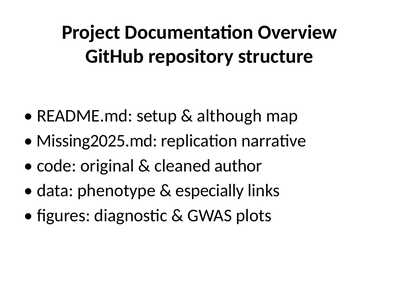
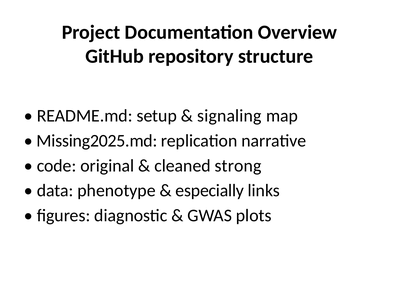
although: although -> signaling (229, 116)
author: author -> strong (238, 165)
